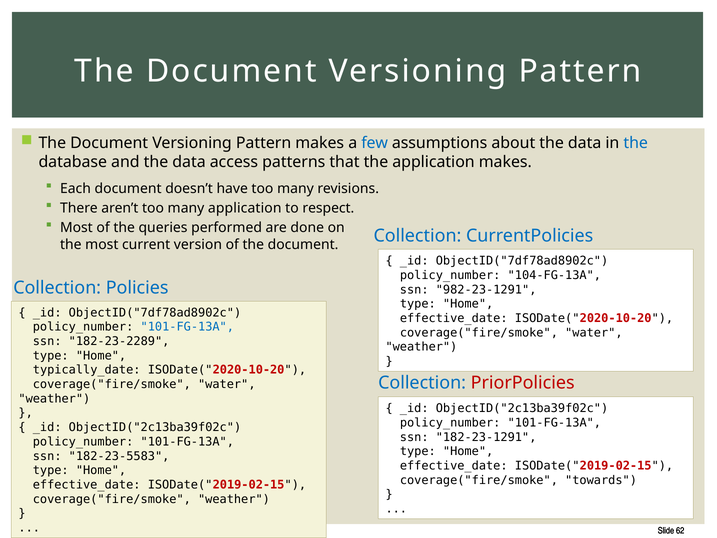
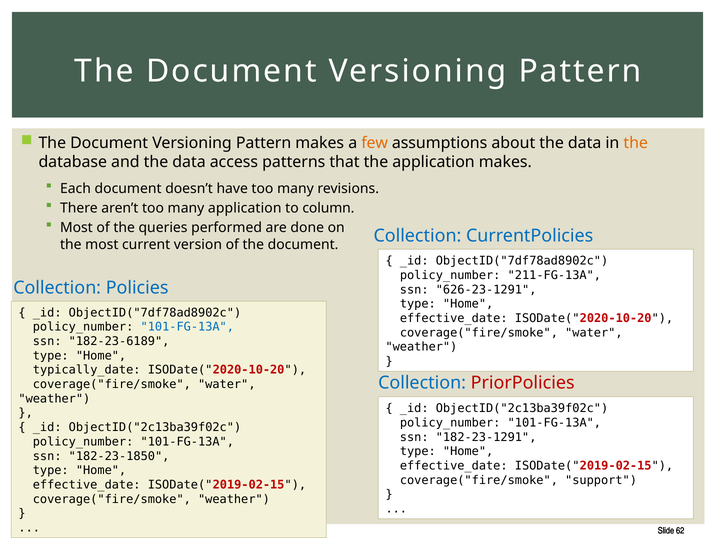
few colour: blue -> orange (375, 143)
the colour: blue -> orange (636, 143)
respect: respect -> column (328, 208)
104-FG-13A: 104-FG-13A -> 211-FG-13A (554, 275)
982-23-1291: 982-23-1291 -> 626-23-1291 (486, 290)
182-23-2289: 182-23-2289 -> 182-23-6189 (119, 341)
182-23-5583: 182-23-5583 -> 182-23-1850 (119, 456)
towards: towards -> support (601, 480)
